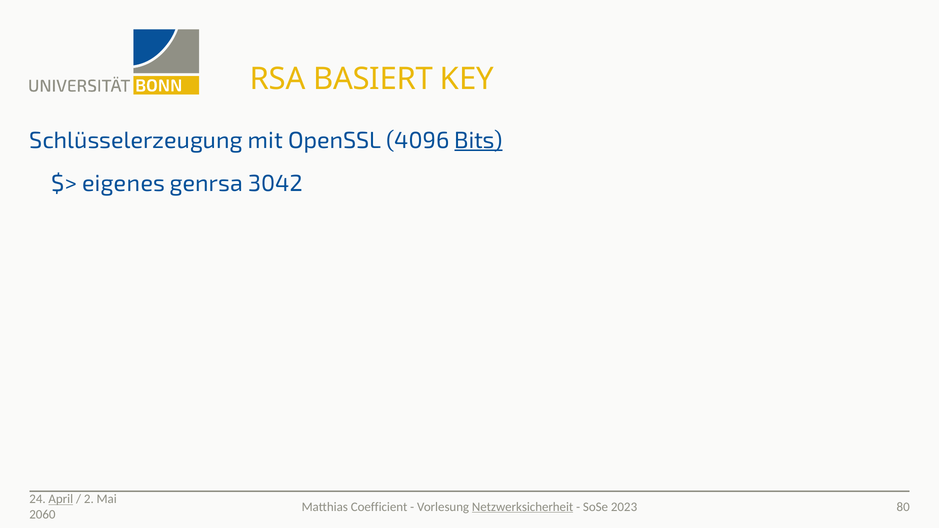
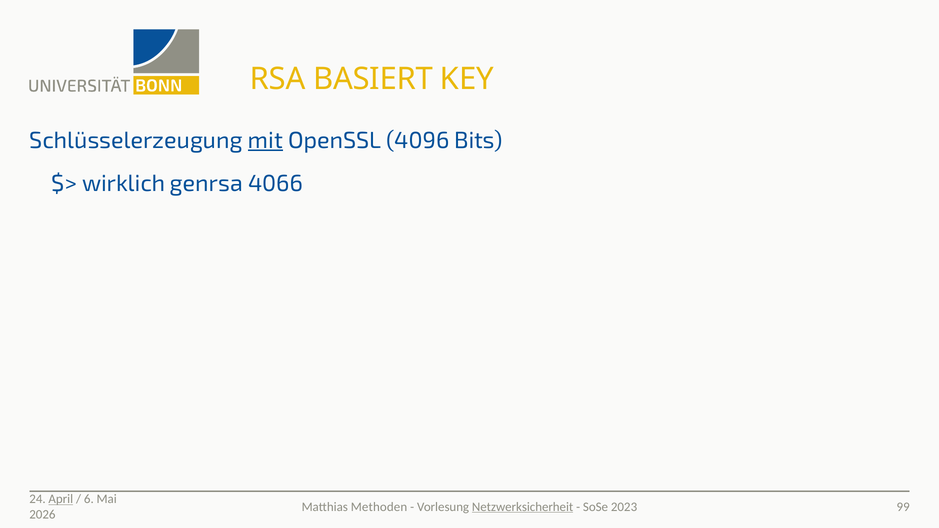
mit underline: none -> present (265, 140)
Bits underline: present -> none (479, 140)
eigenes: eigenes -> wirklich (124, 184)
3042: 3042 -> 4066 (275, 184)
2: 2 -> 6 (89, 499)
Coefficient: Coefficient -> Methoden (379, 507)
80: 80 -> 99 (903, 507)
2060: 2060 -> 2026 (42, 515)
